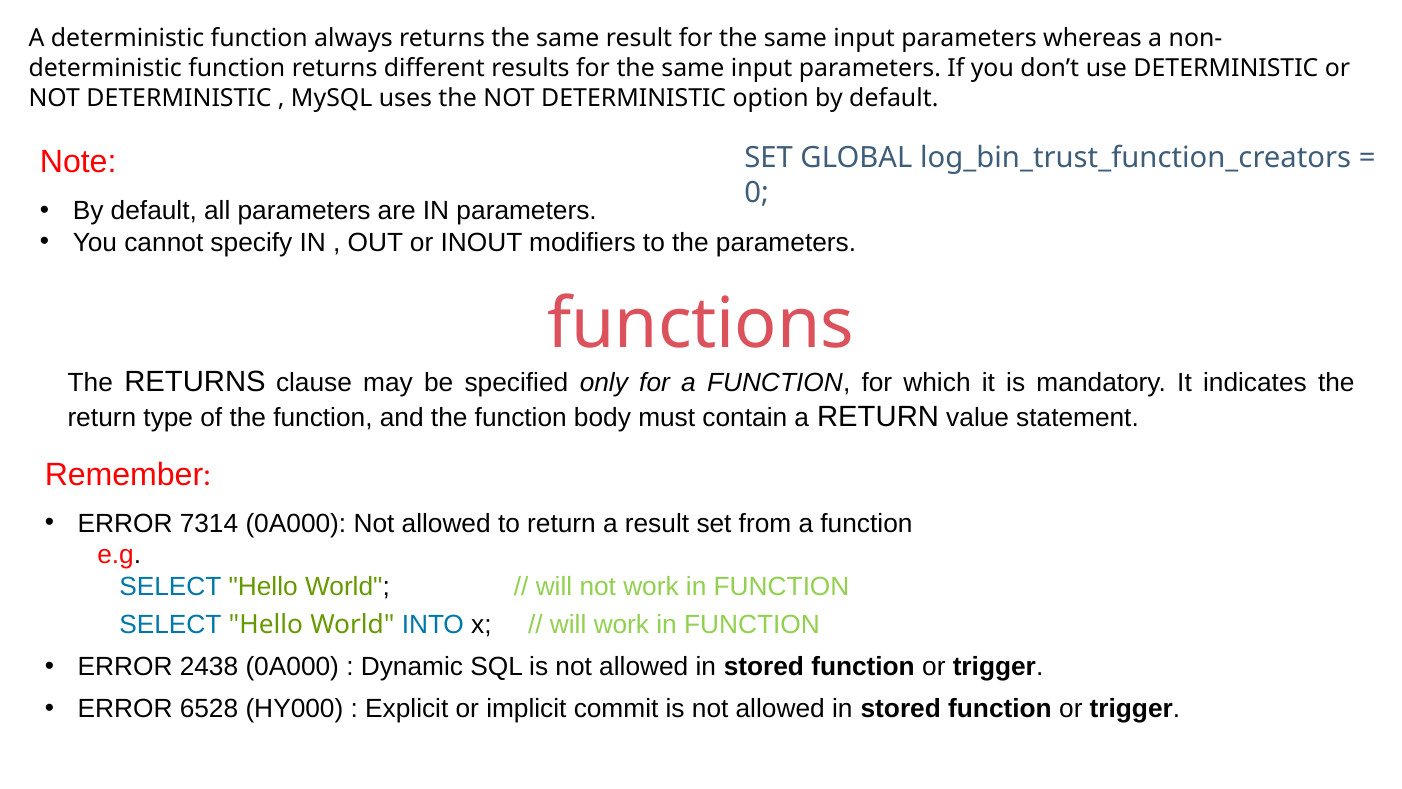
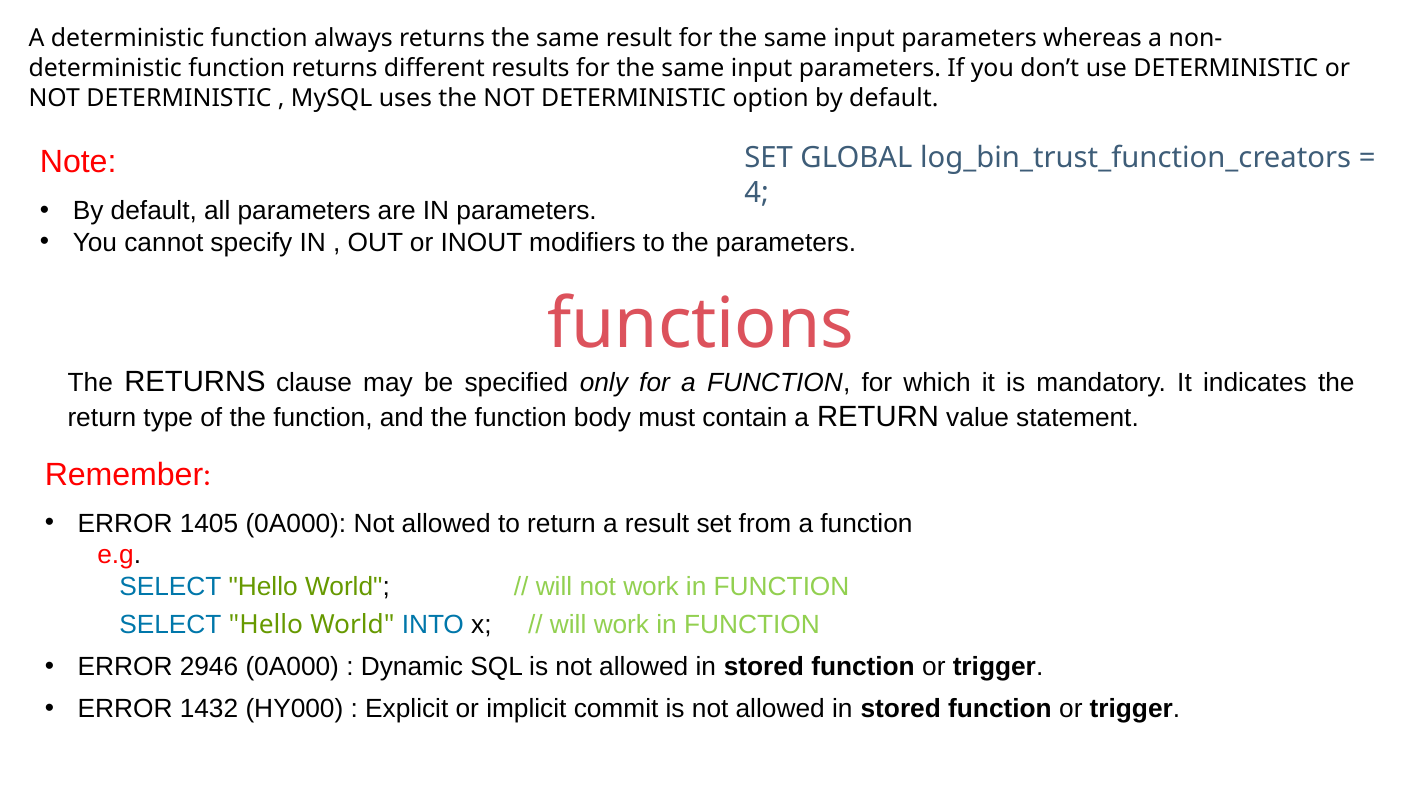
0: 0 -> 4 (757, 193)
7314: 7314 -> 1405 (209, 523)
2438: 2438 -> 2946 (209, 667)
6528: 6528 -> 1432 (209, 709)
